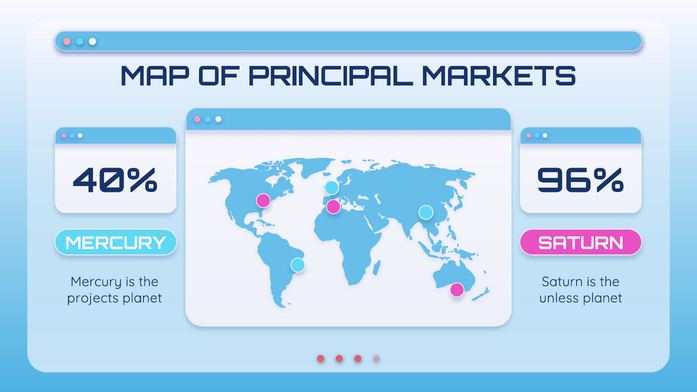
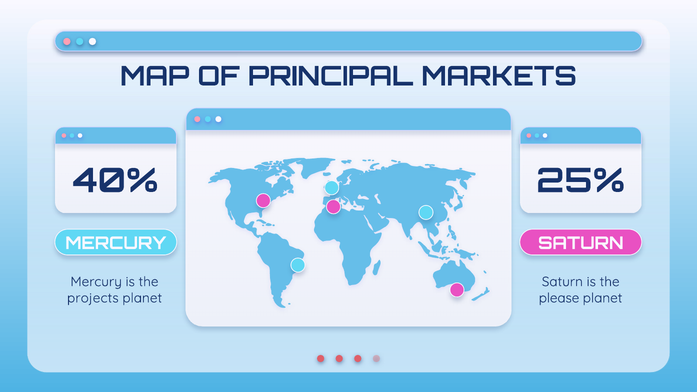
96%: 96% -> 25% (581, 181)
unless: unless -> please (559, 298)
